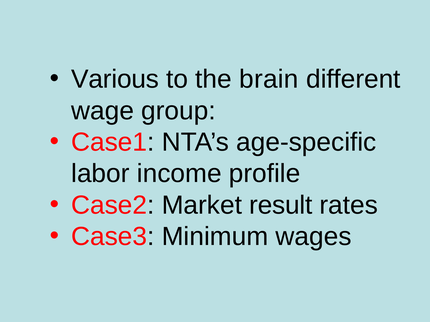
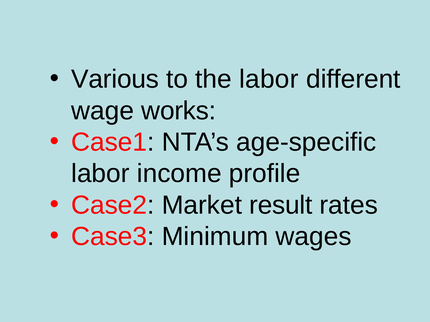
the brain: brain -> labor (269, 79)
group: group -> works (179, 111)
